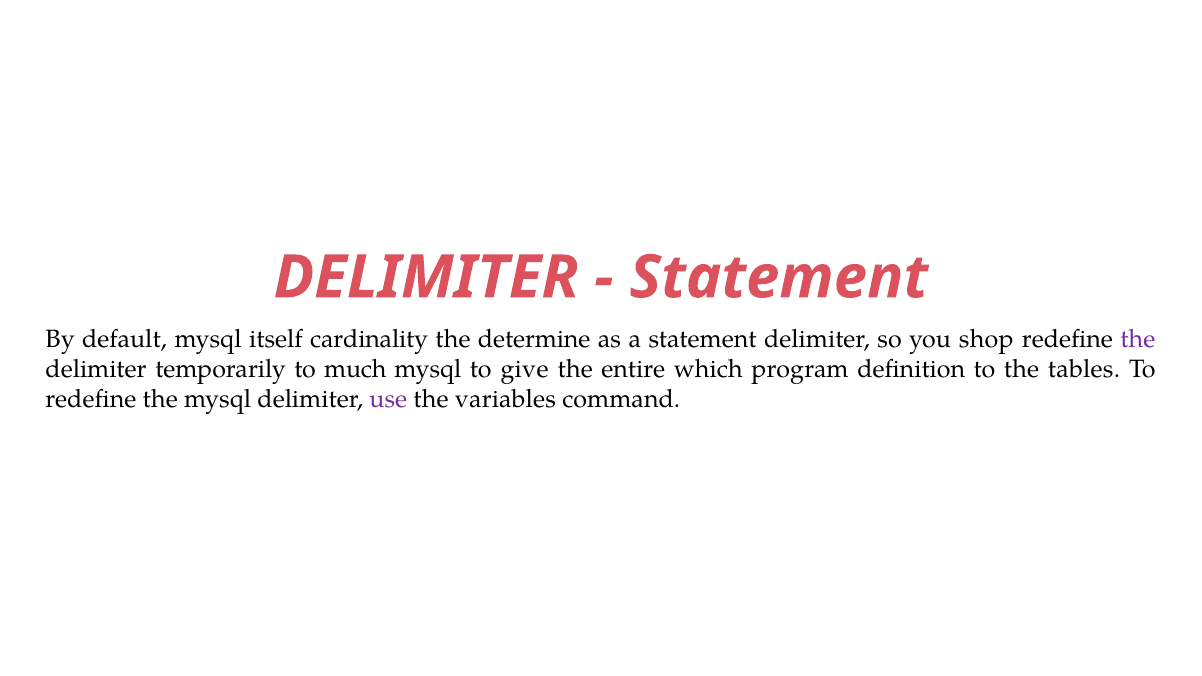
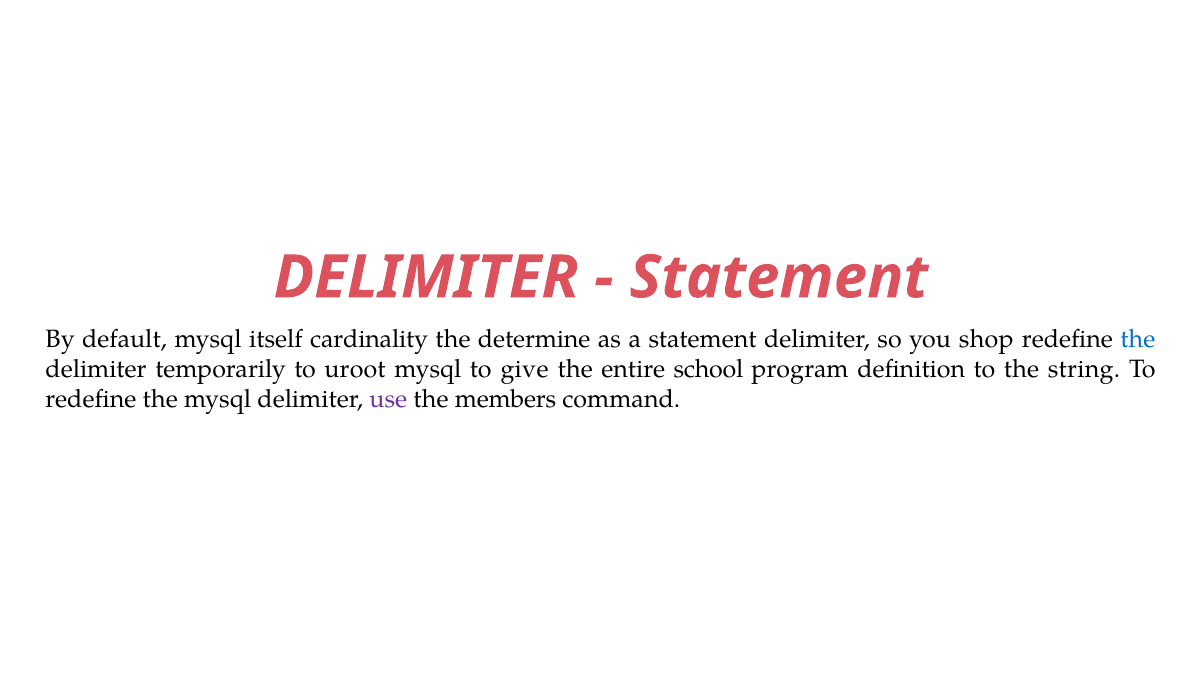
the colour: purple -> blue (1138, 339)
much: much -> uroot (355, 369)
which: which -> school (708, 369)
tables: tables -> string (1084, 369)
variables: variables -> members (506, 399)
